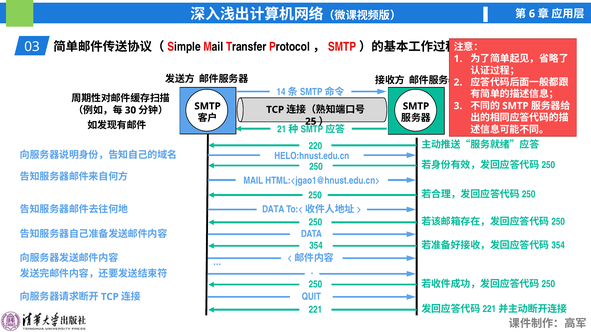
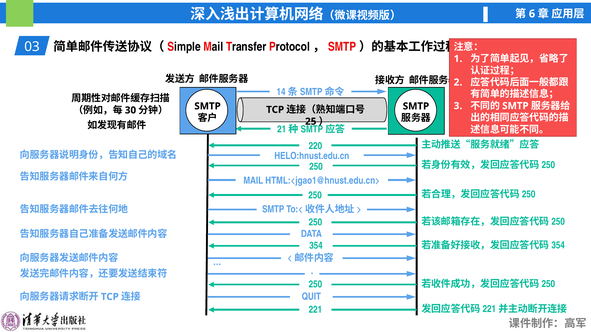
DATA: DATA -> SMTP (273, 210)
